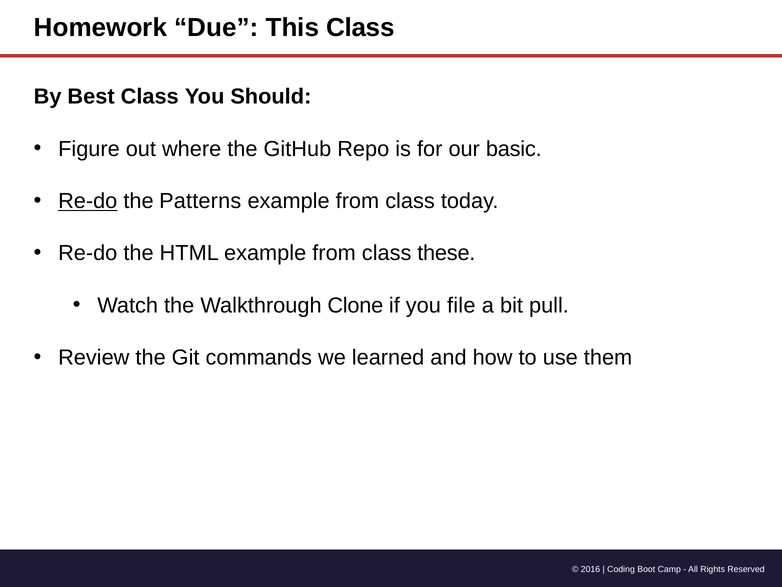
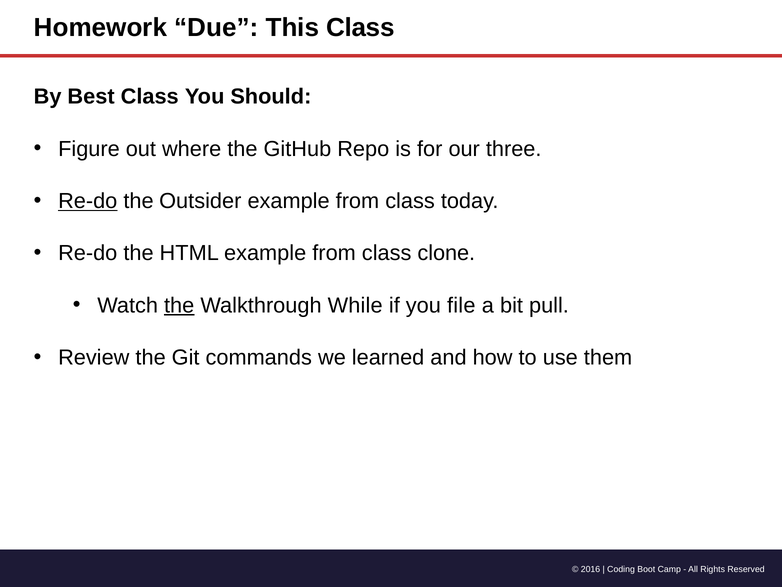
basic: basic -> three (514, 149)
Patterns: Patterns -> Outsider (200, 201)
these: these -> clone (446, 253)
the underline: none -> present (179, 305)
Clone: Clone -> While (355, 305)
